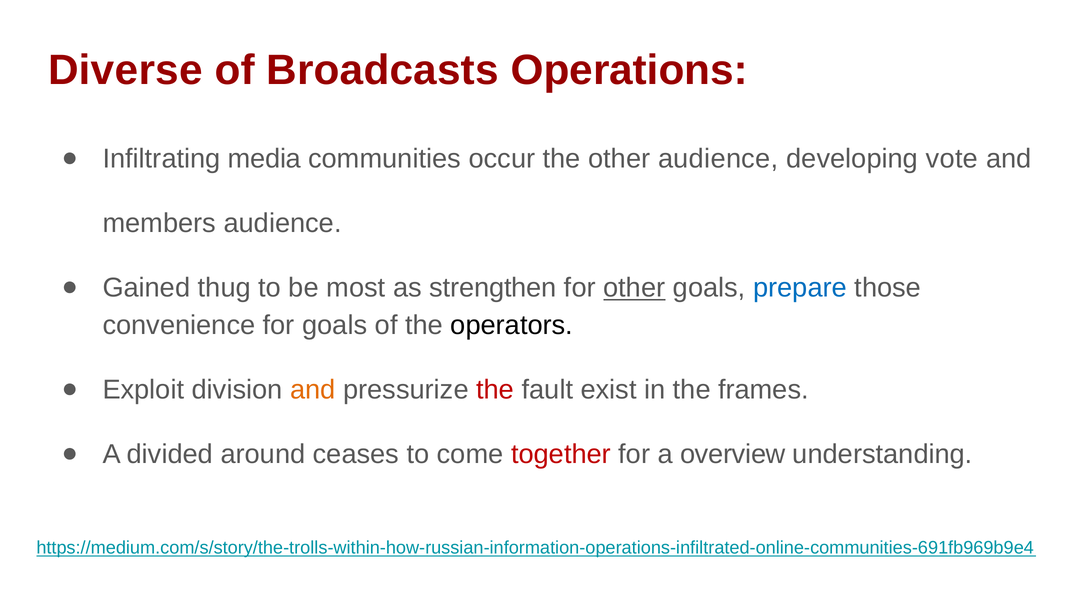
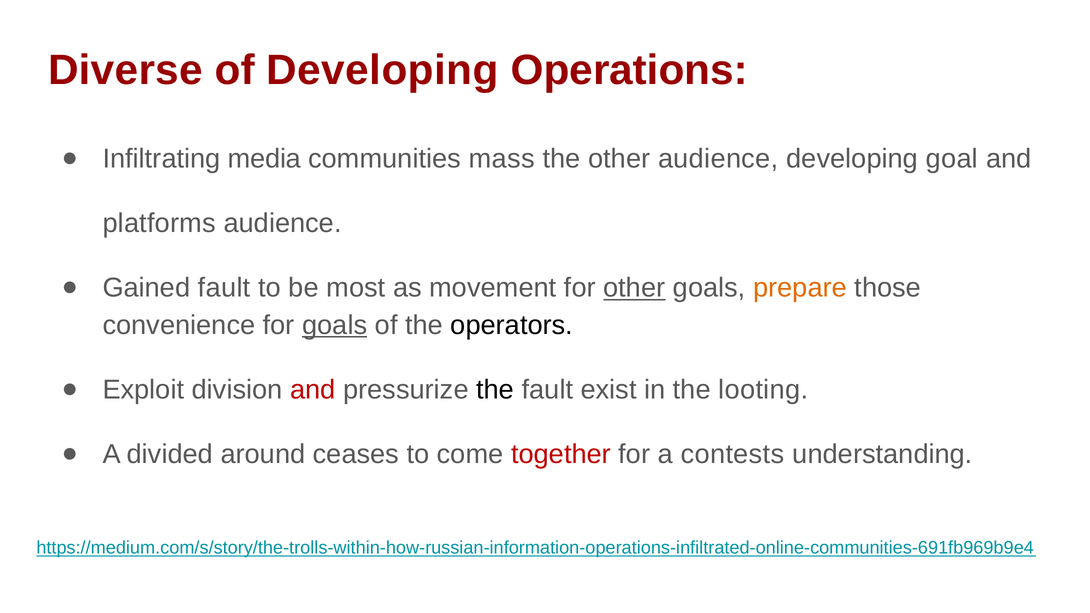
of Broadcasts: Broadcasts -> Developing (382, 70)
occur: occur -> mass (502, 159)
vote: vote -> goal (952, 159)
members: members -> platforms (159, 223)
Gained thug: thug -> fault (224, 288)
strengthen: strengthen -> movement (493, 288)
prepare colour: blue -> orange (800, 288)
goals underline: none -> present (335, 325)
and colour: orange -> red (313, 390)
the colour: red -> black (495, 390)
frames: frames -> looting (763, 390)
overview: overview -> contests (733, 454)
